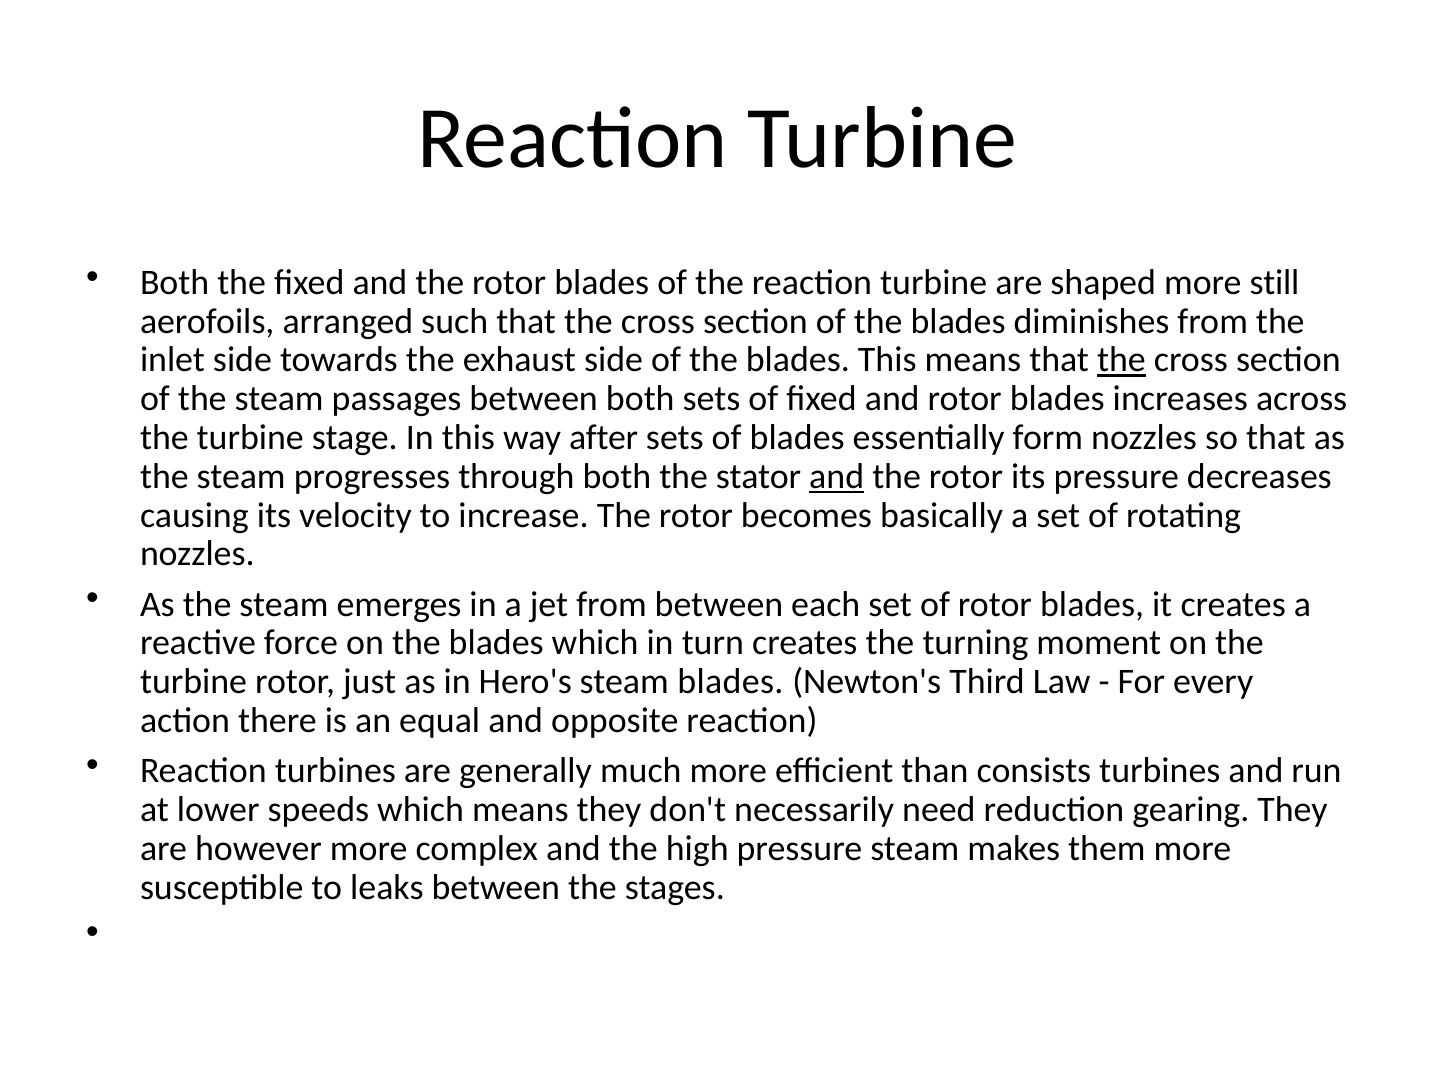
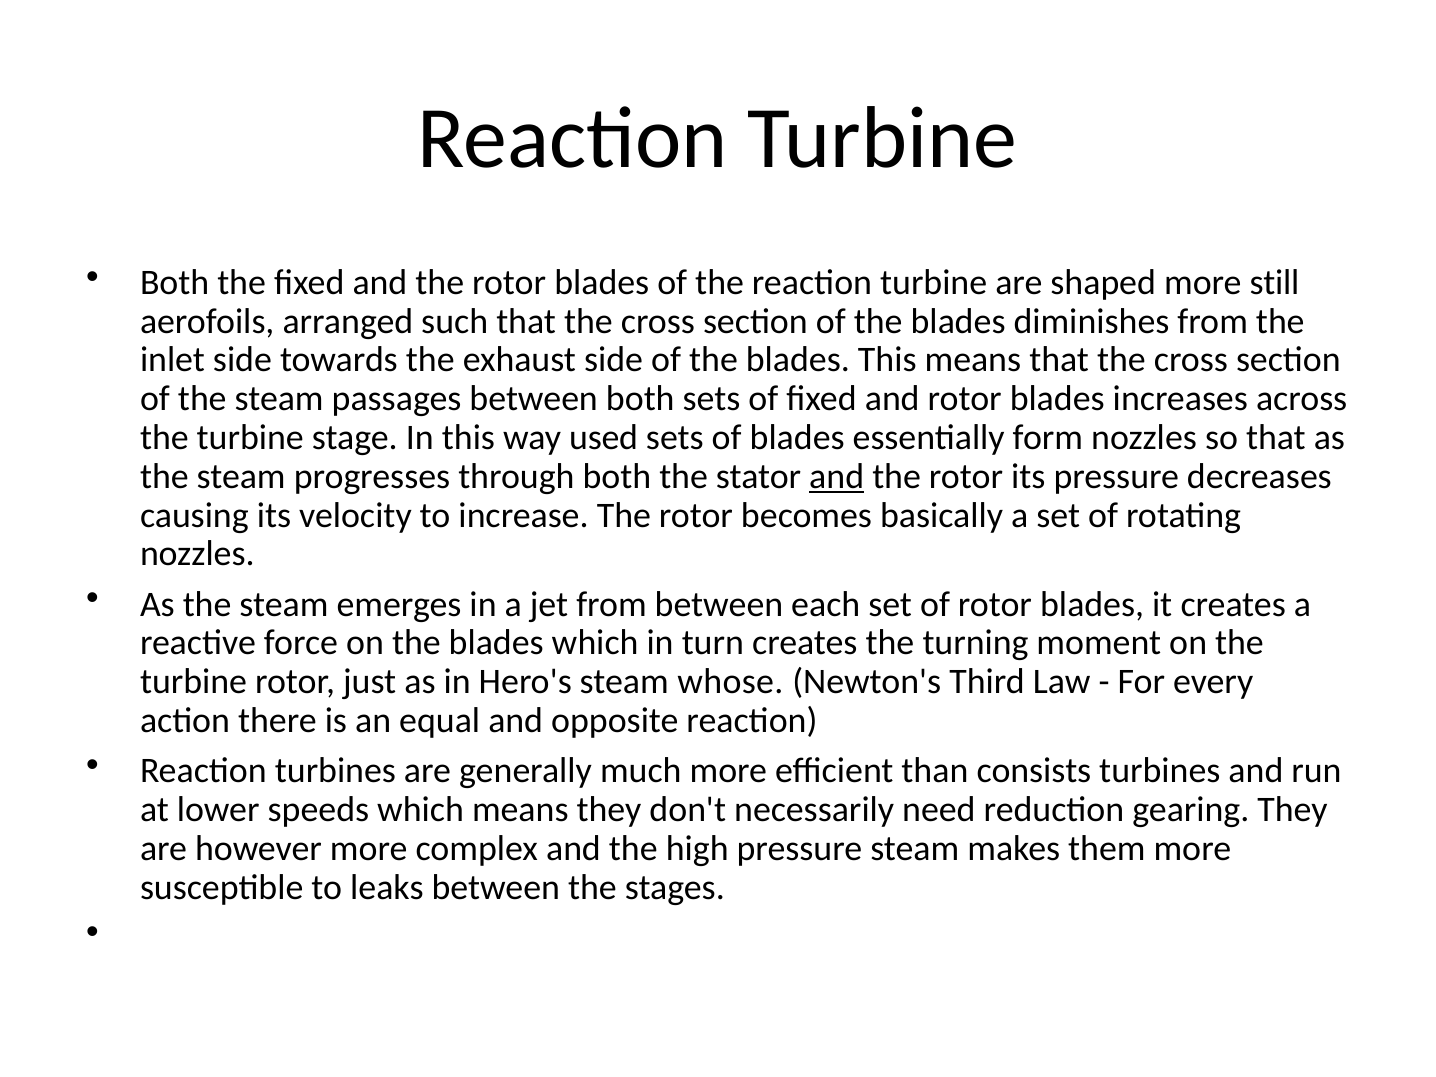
the underline: present -> none (1121, 360)
after: after -> used (604, 438)
steam blades: blades -> whose (730, 682)
